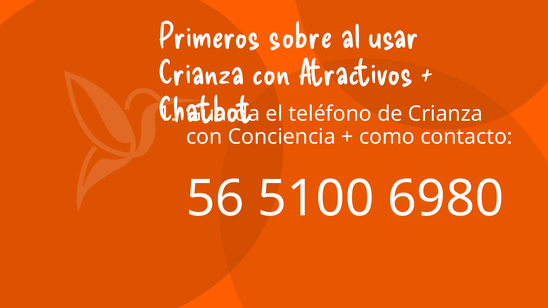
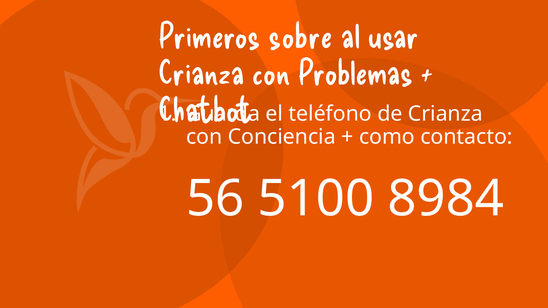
Atractivos: Atractivos -> Problemas (356, 74)
6980: 6980 -> 8984 (446, 199)
